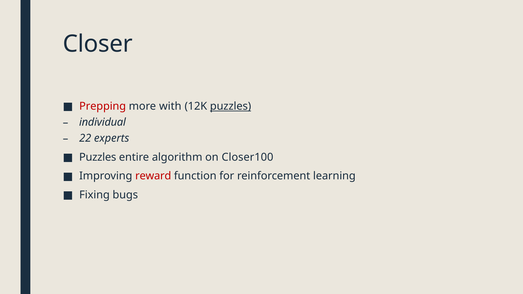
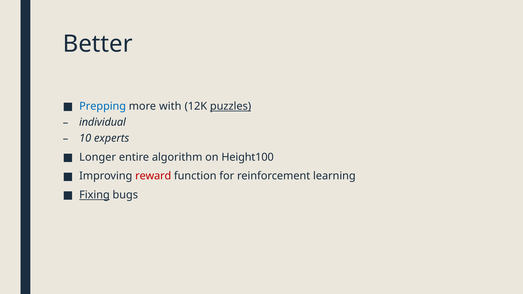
Closer: Closer -> Better (98, 44)
Prepping colour: red -> blue (103, 106)
22: 22 -> 10 (85, 138)
Puzzles: Puzzles -> Longer (98, 157)
Closer100: Closer100 -> Height100 (248, 157)
Fixing underline: none -> present (94, 195)
